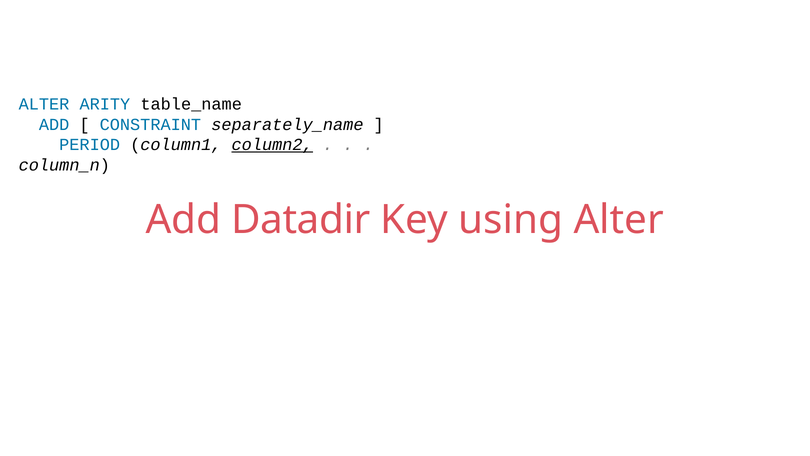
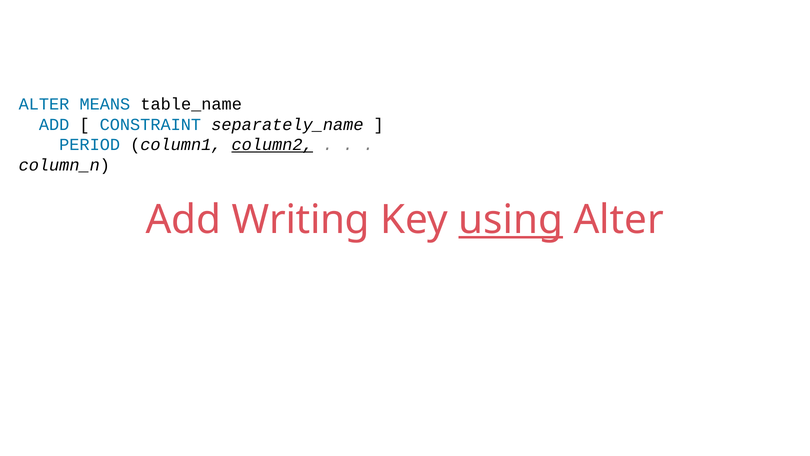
ARITY: ARITY -> MEANS (105, 104)
Datadir: Datadir -> Writing (301, 220)
using underline: none -> present (511, 220)
